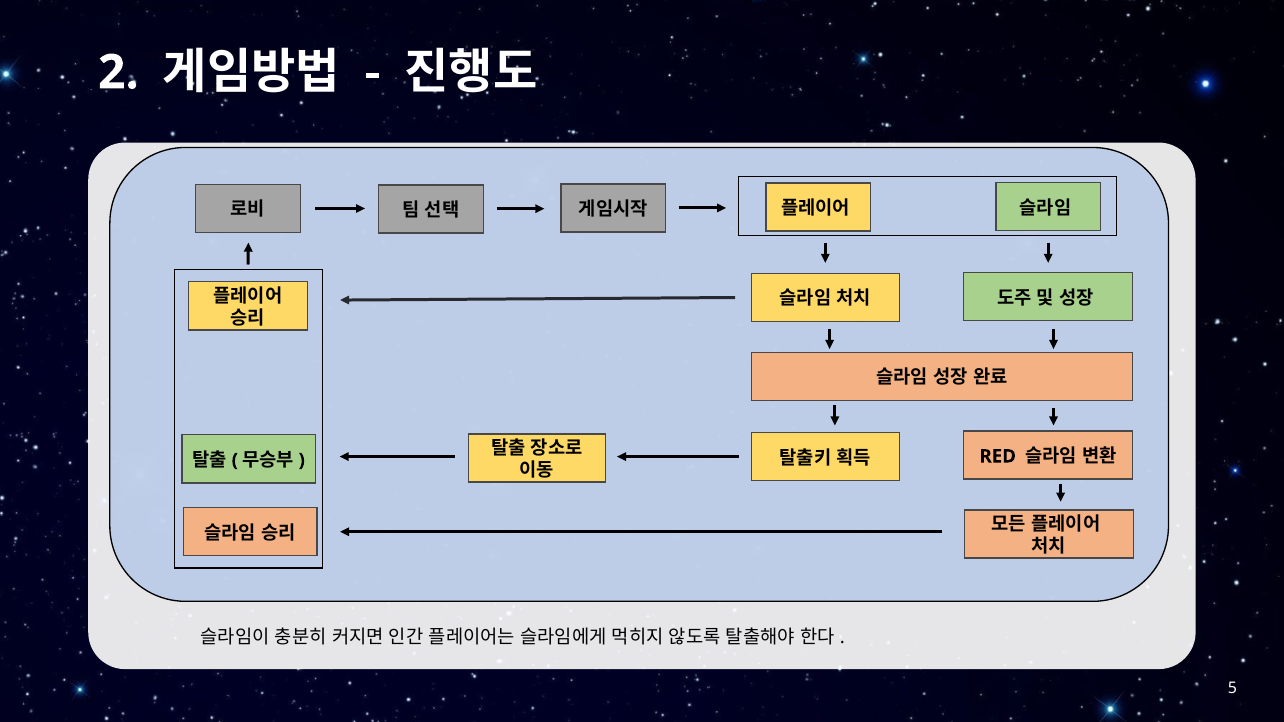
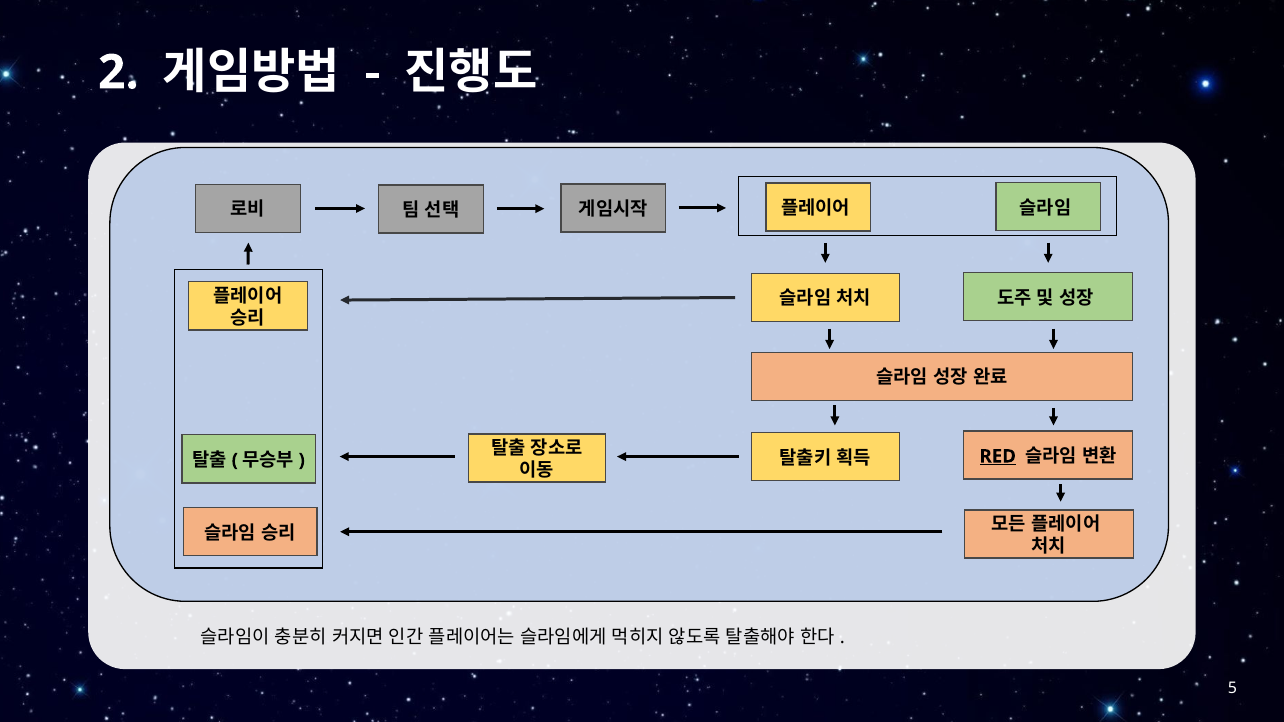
RED underline: none -> present (998, 457)
